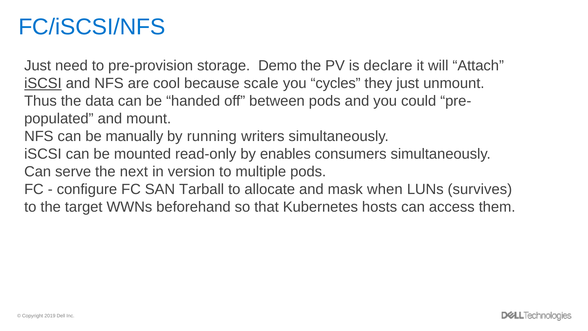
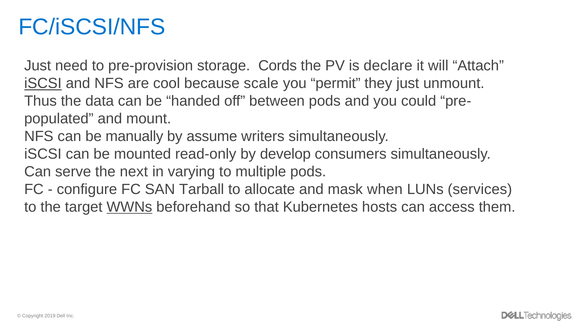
Demo: Demo -> Cords (278, 66)
cycles: cycles -> permit (336, 83)
running: running -> assume (212, 136)
enables: enables -> develop (285, 154)
version: version -> varying (191, 172)
survives: survives -> services (480, 189)
WWNs underline: none -> present (129, 207)
